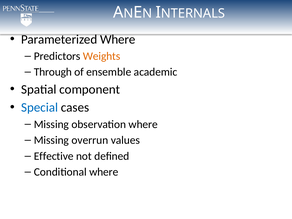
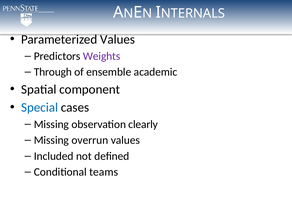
Parameterized Where: Where -> Values (118, 39)
Weights colour: orange -> purple (102, 56)
observation where: where -> clearly (143, 124)
Effective: Effective -> Included (54, 156)
Conditional where: where -> teams (104, 172)
